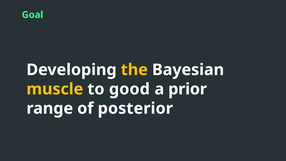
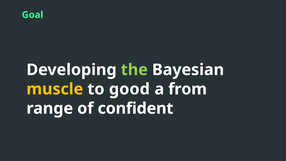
the colour: yellow -> light green (134, 70)
prior: prior -> from (188, 89)
posterior: posterior -> confident (135, 108)
